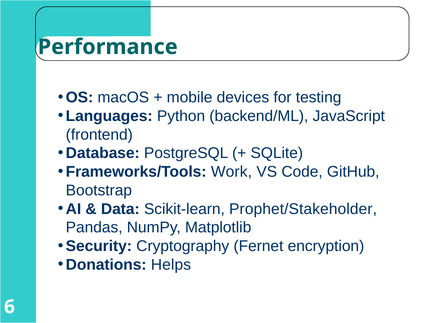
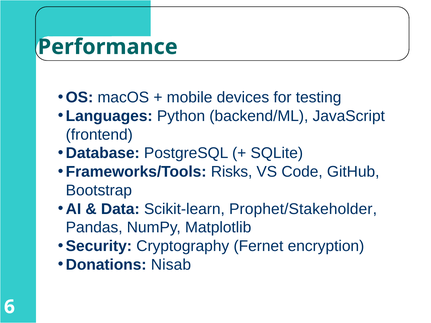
Work: Work -> Risks (232, 172)
Helps: Helps -> Nisab (171, 265)
